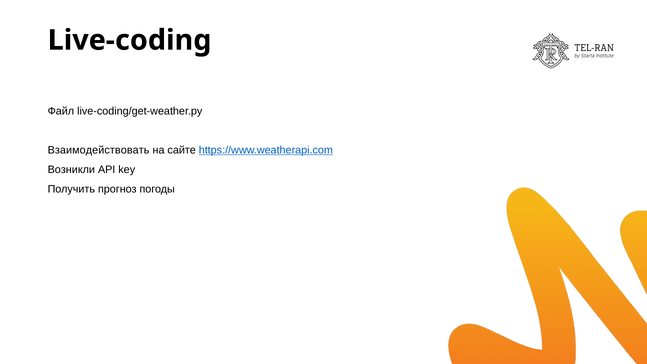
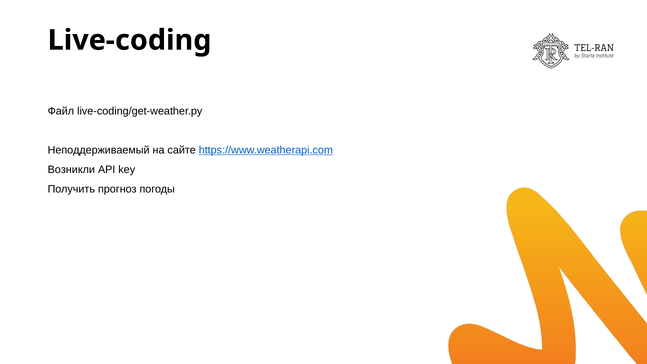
Взаимодействовать: Взаимодействовать -> Неподдерживаемый (99, 150)
